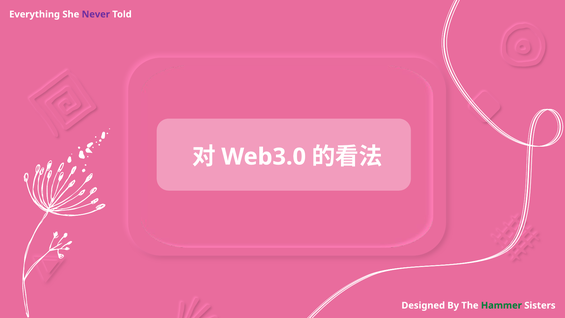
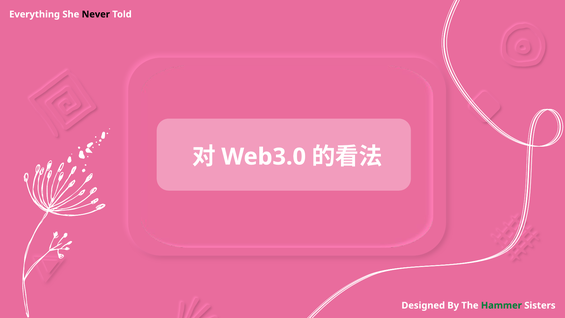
Never colour: purple -> black (96, 14)
